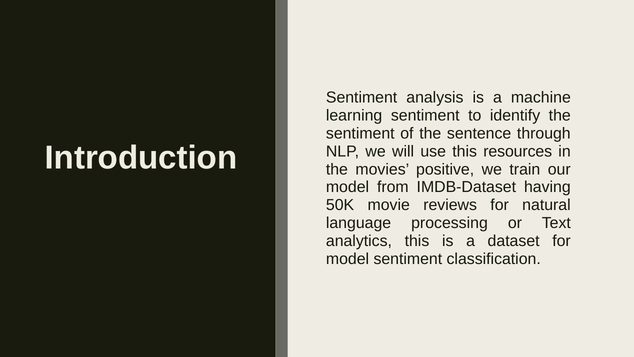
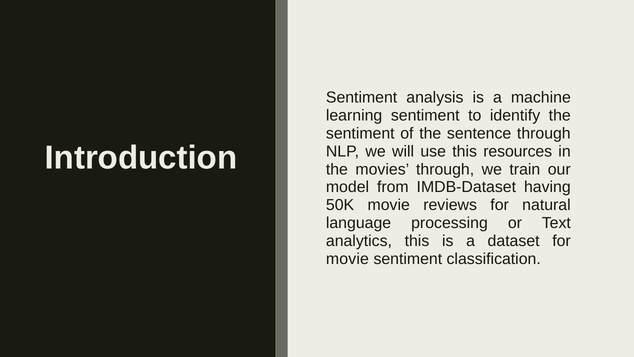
movies positive: positive -> through (445, 169)
model: model -> movie (347, 259)
